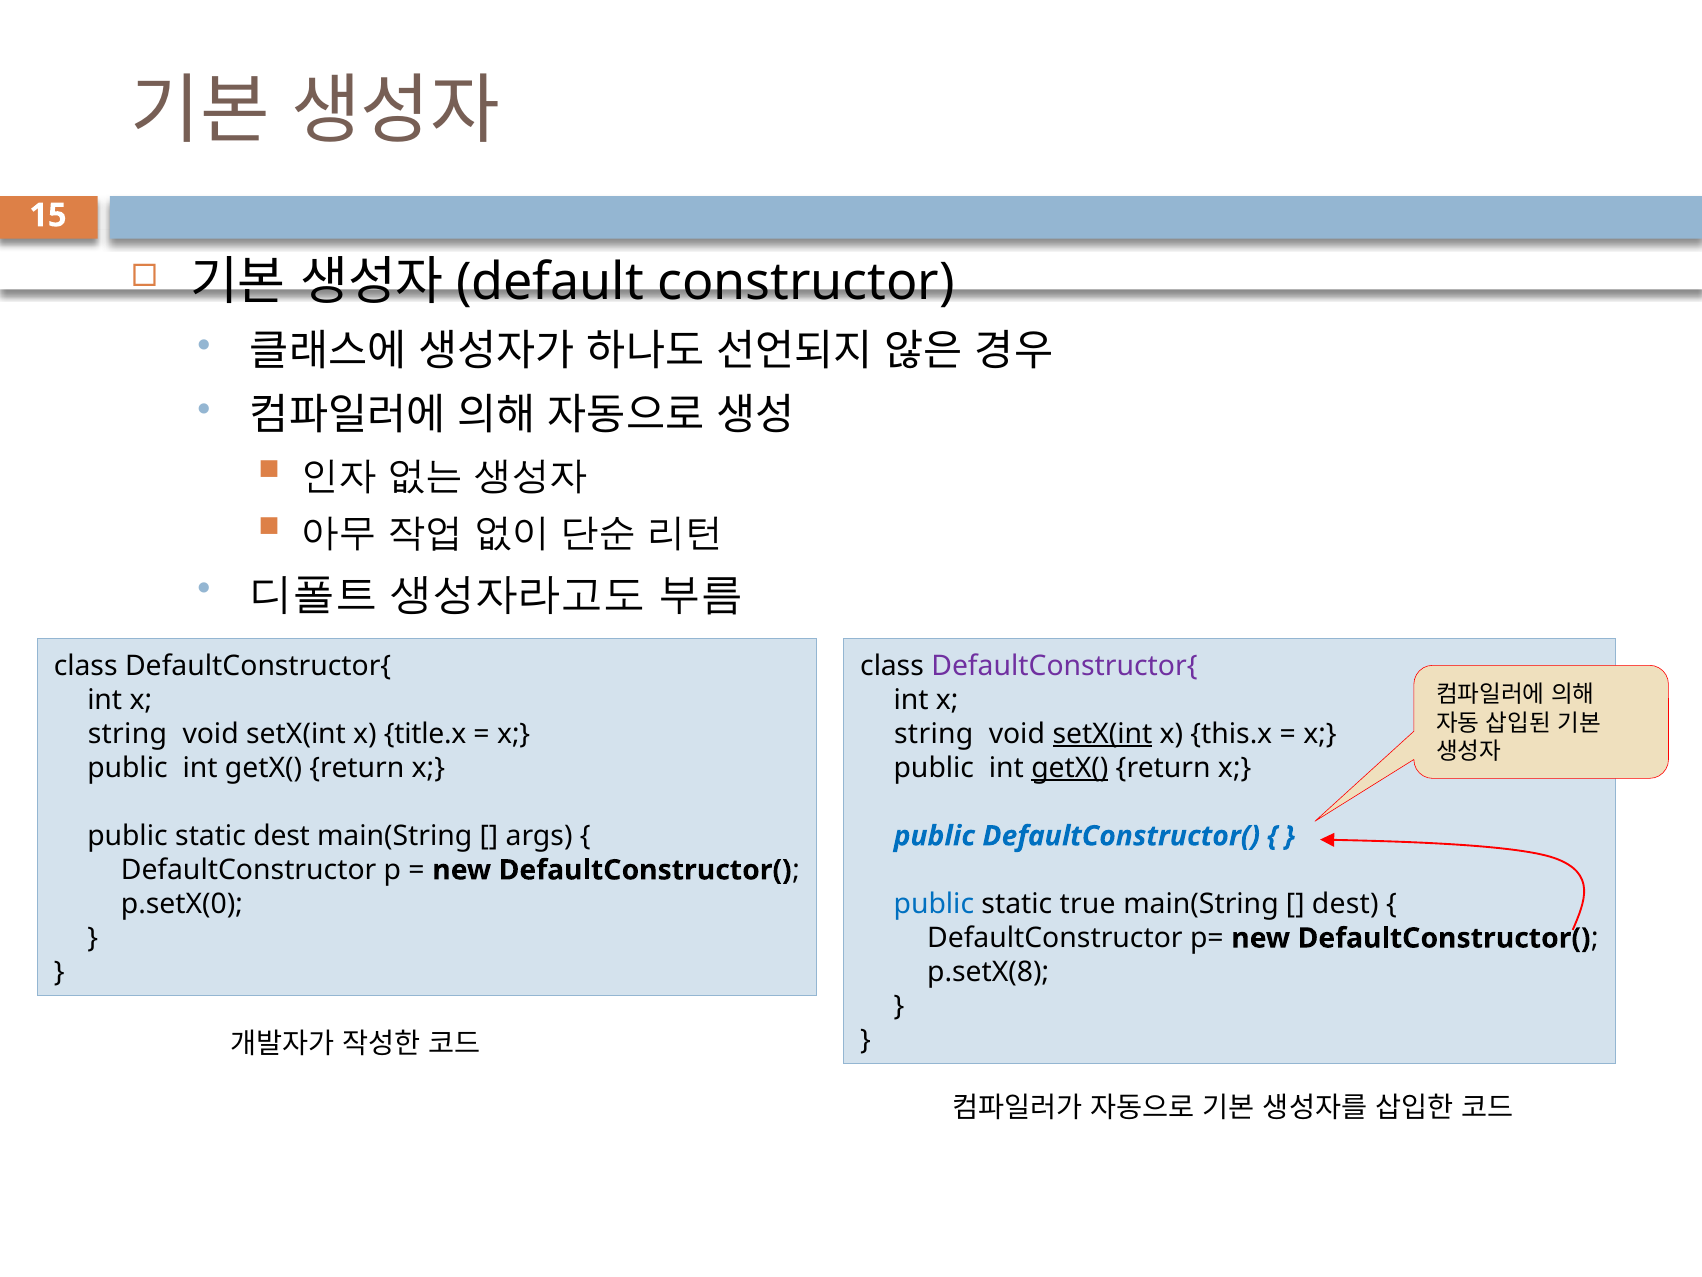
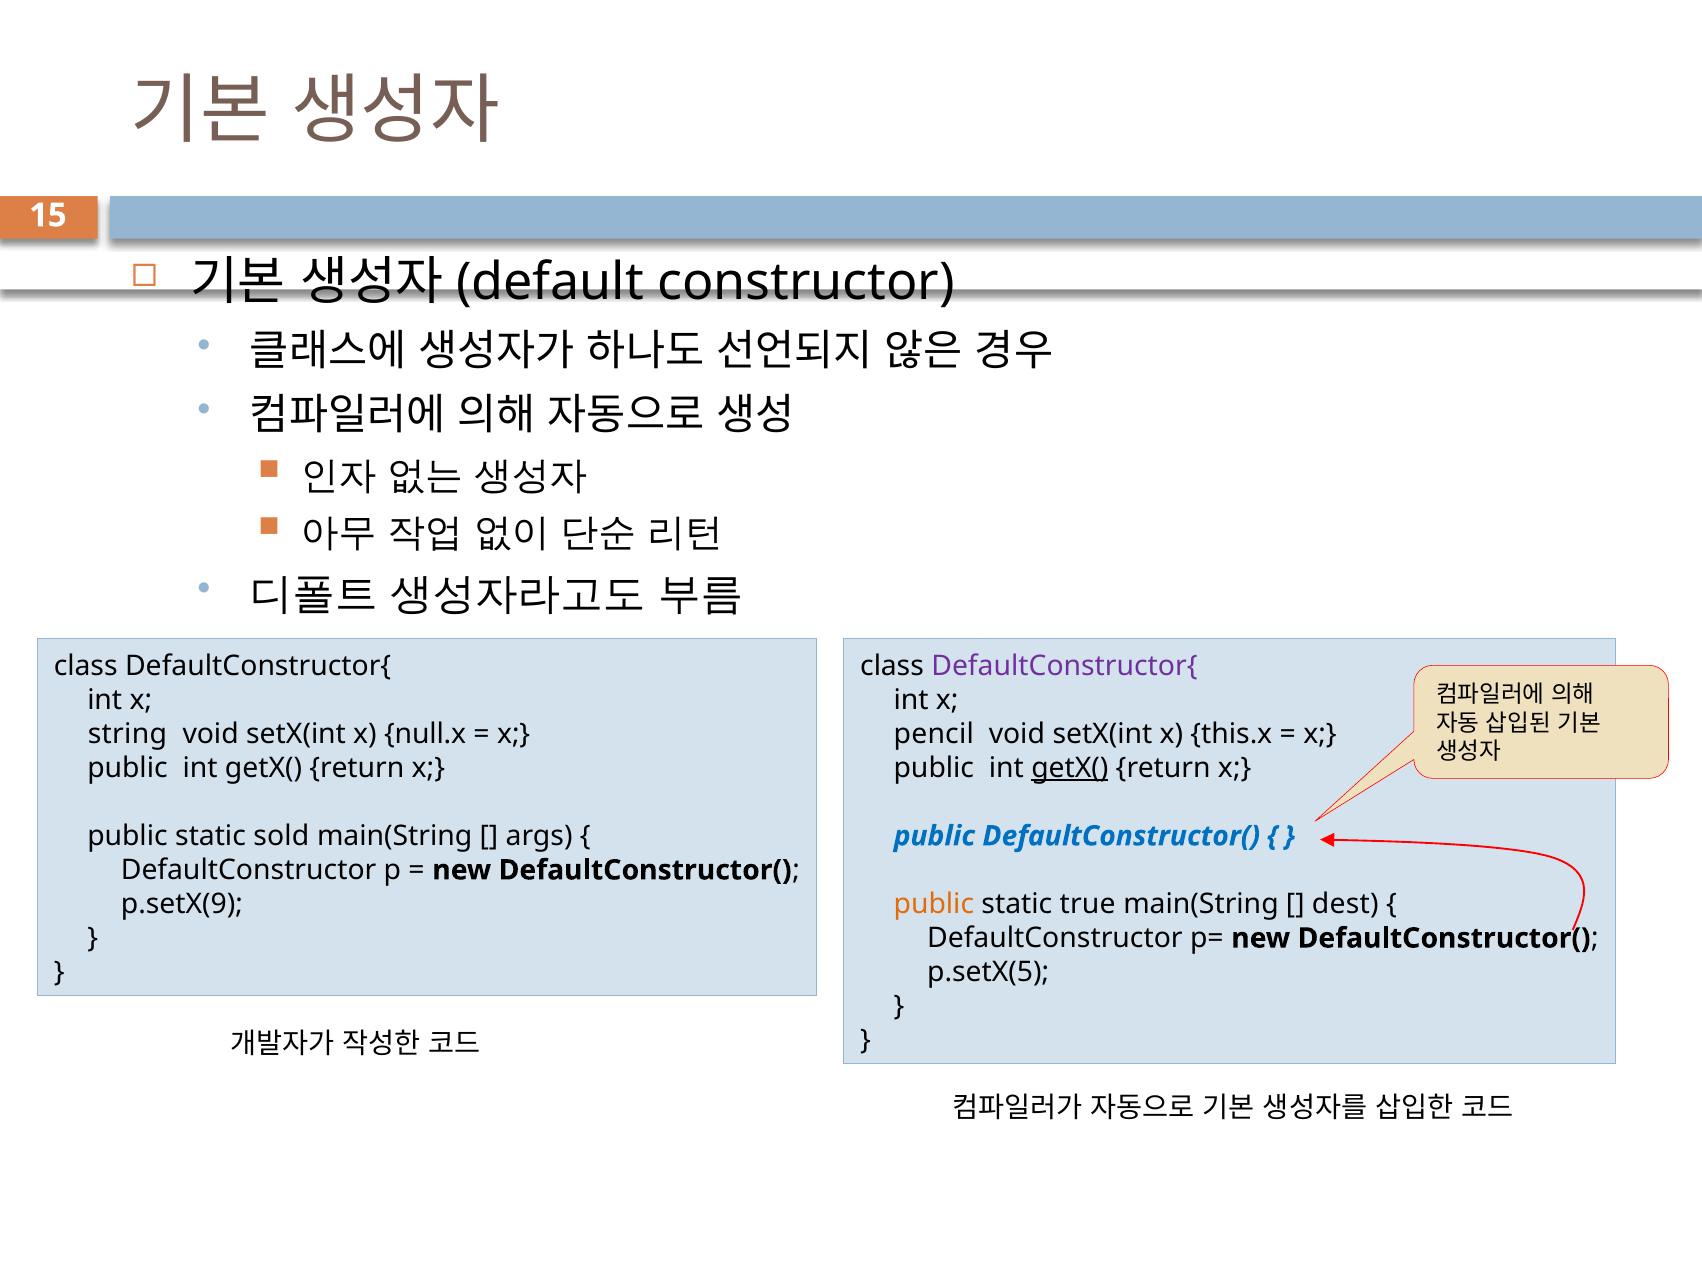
title.x: title.x -> null.x (425, 734)
string: string -> pencil (934, 734)
setX(int underline: present -> none (1102, 734)
static dest: dest -> sold (281, 836)
p.setX(0: p.setX(0 -> p.setX(9 (182, 904)
public colour: blue -> orange (934, 904)
p.setX(8: p.setX(8 -> p.setX(5 (988, 972)
